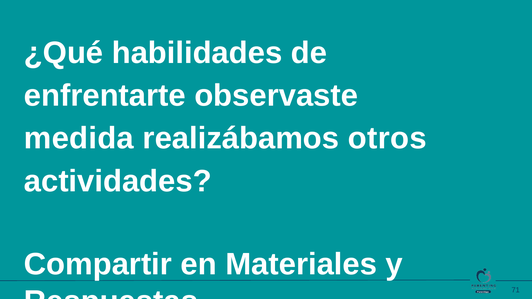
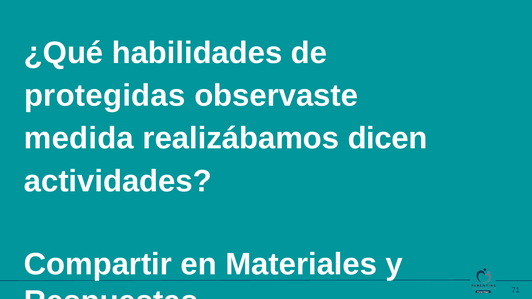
enfrentarte: enfrentarte -> protegidas (105, 96)
otros: otros -> dicen (388, 139)
